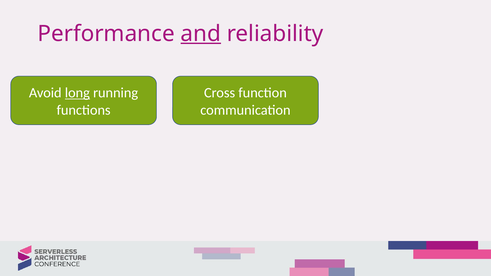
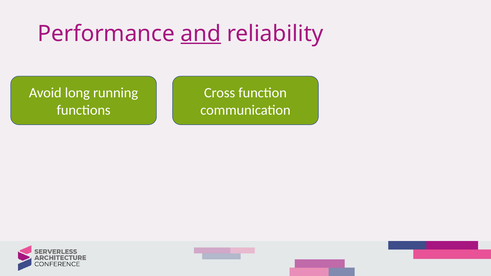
long underline: present -> none (77, 93)
